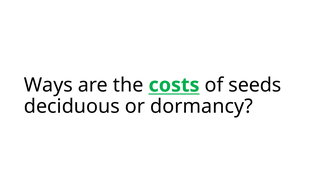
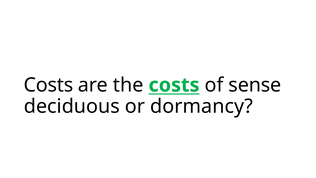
Ways: Ways -> Costs (48, 85)
seeds: seeds -> sense (255, 85)
